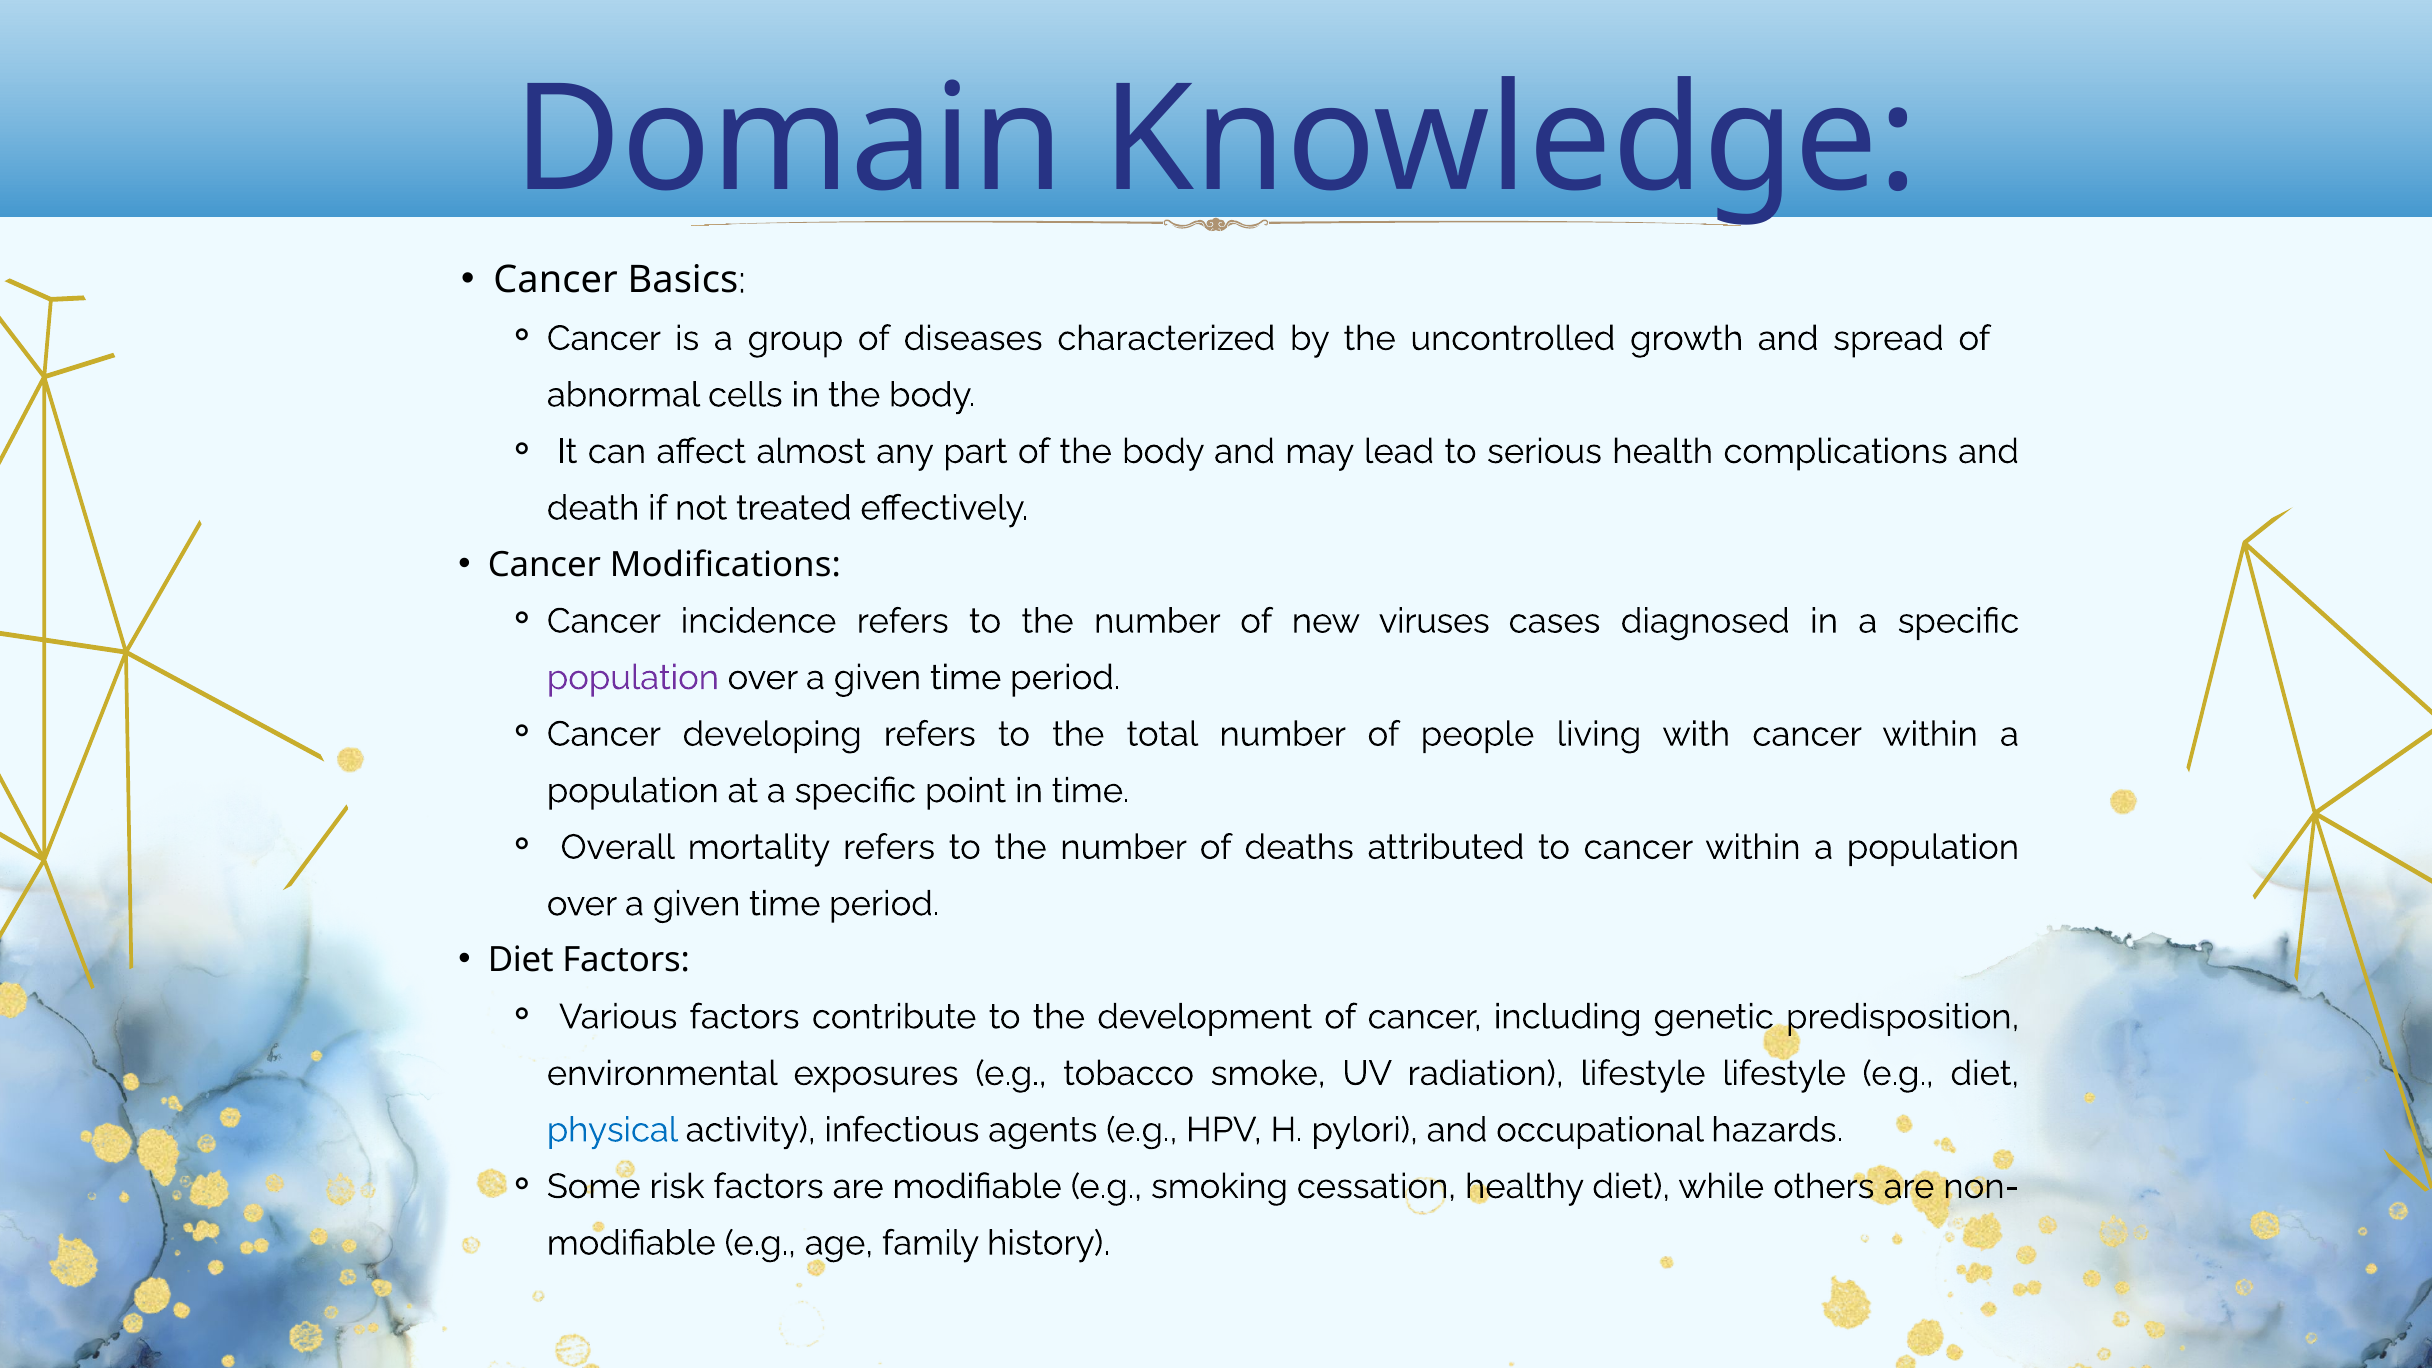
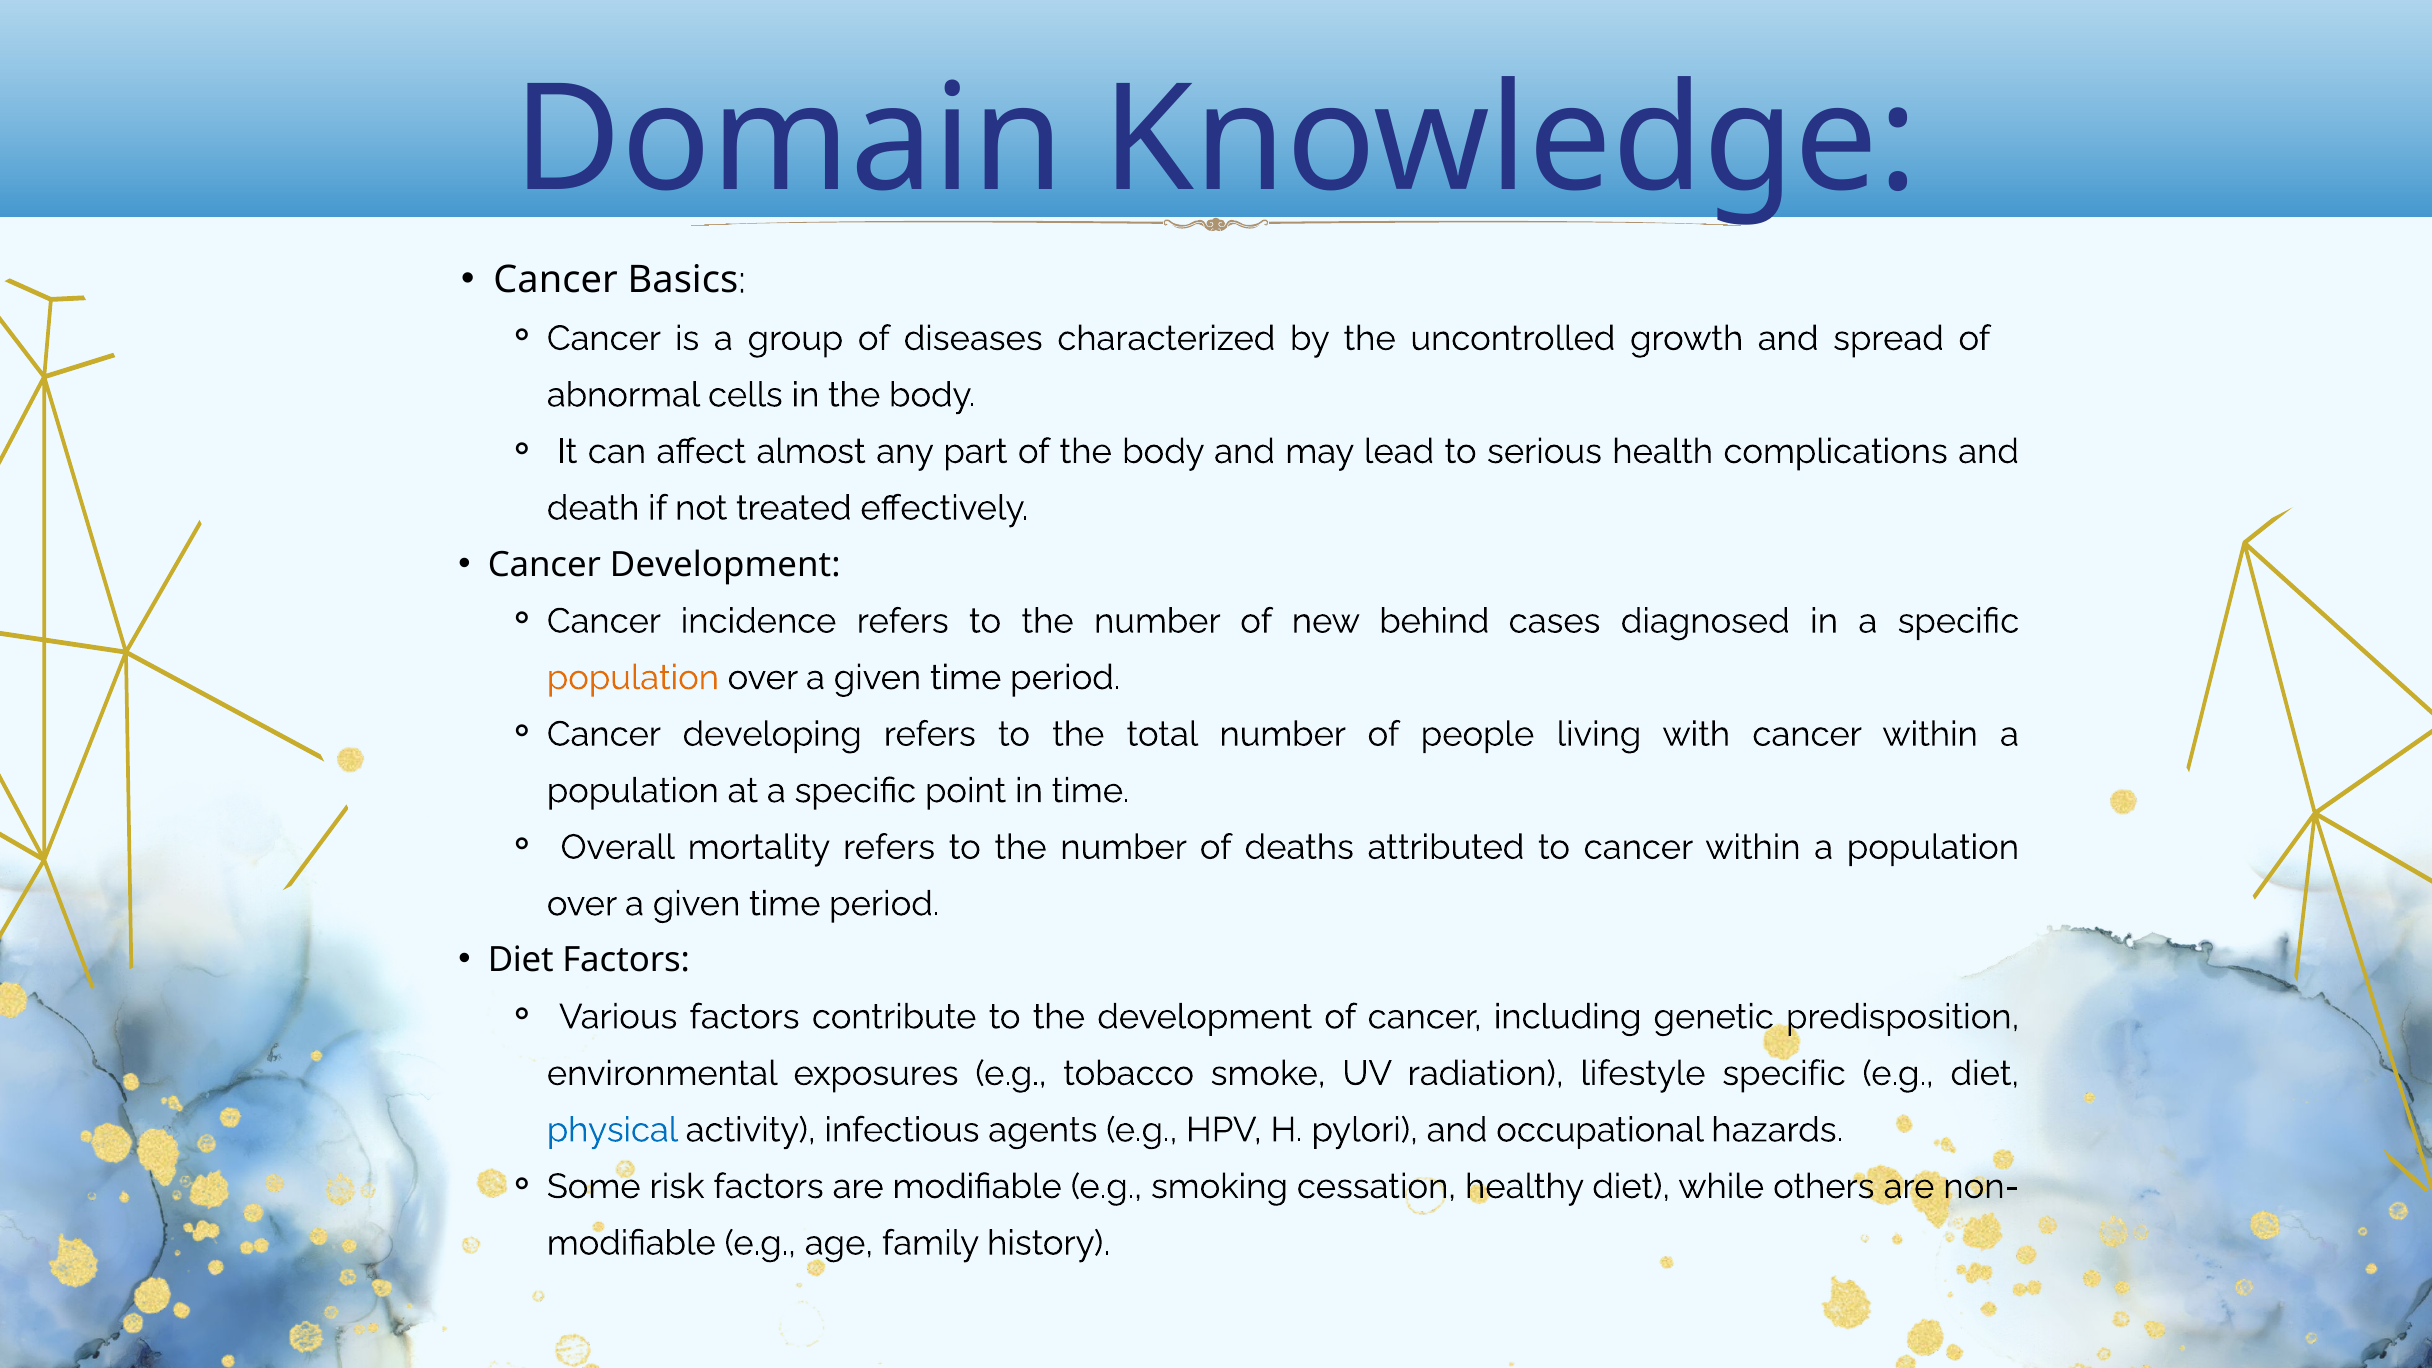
Cancer Modifications: Modifications -> Development (725, 565)
viruses: viruses -> behind (1434, 621)
population colour: purple -> orange (633, 678)
lifestyle lifestyle: lifestyle -> specific (1784, 1073)
